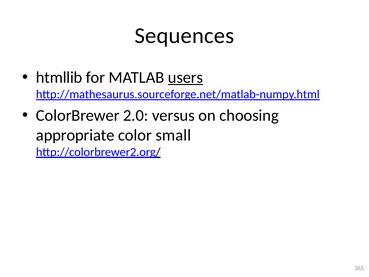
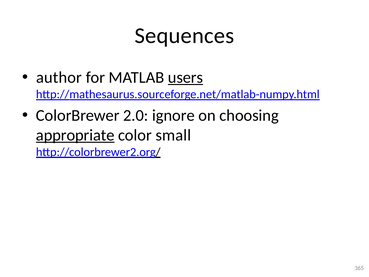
htmllib: htmllib -> author (59, 77)
versus: versus -> ignore (173, 115)
appropriate underline: none -> present (75, 135)
